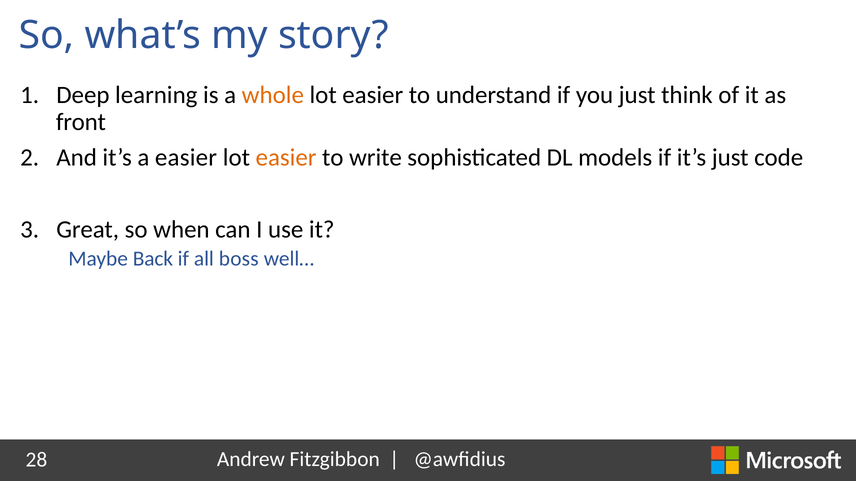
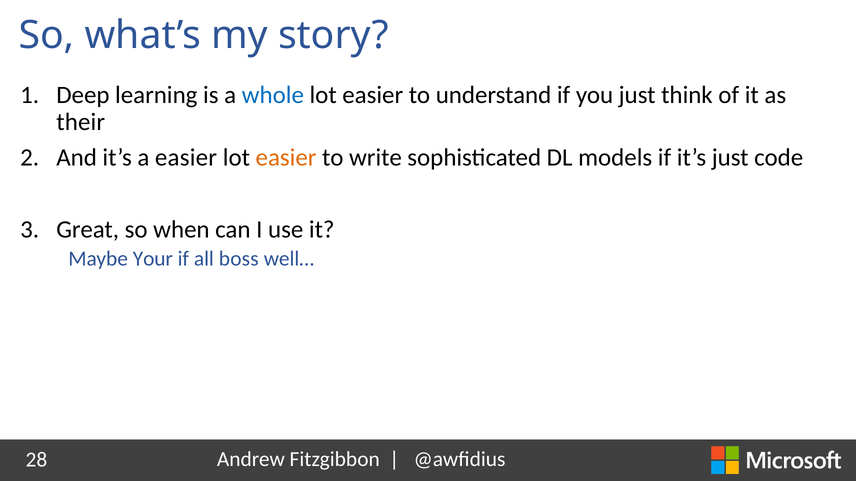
whole colour: orange -> blue (273, 95)
front: front -> their (81, 122)
Back: Back -> Your (153, 259)
